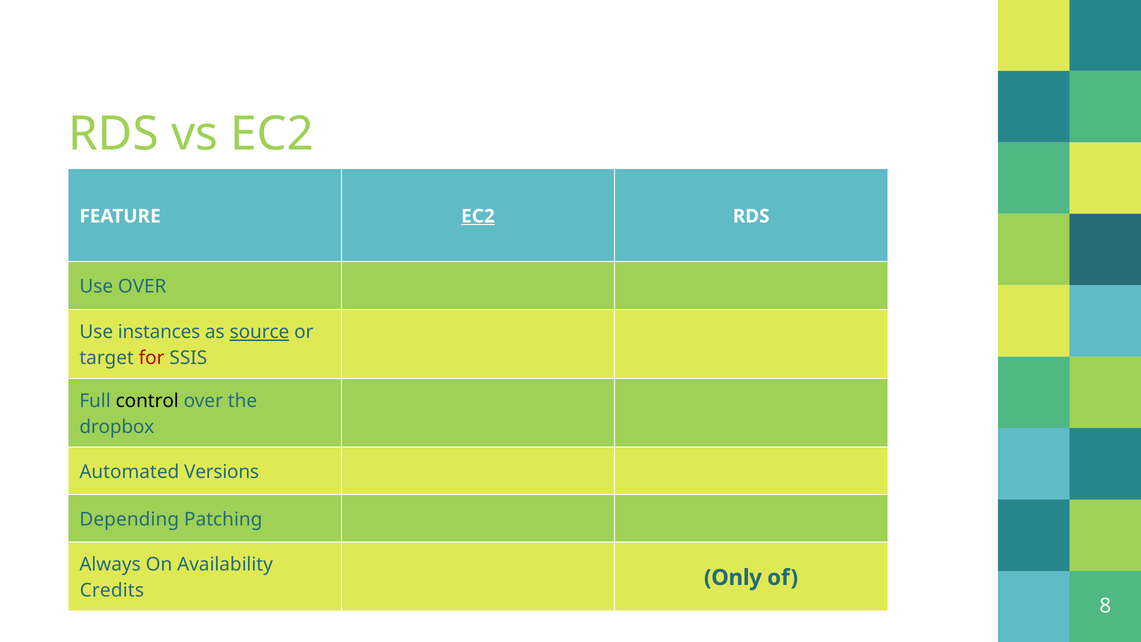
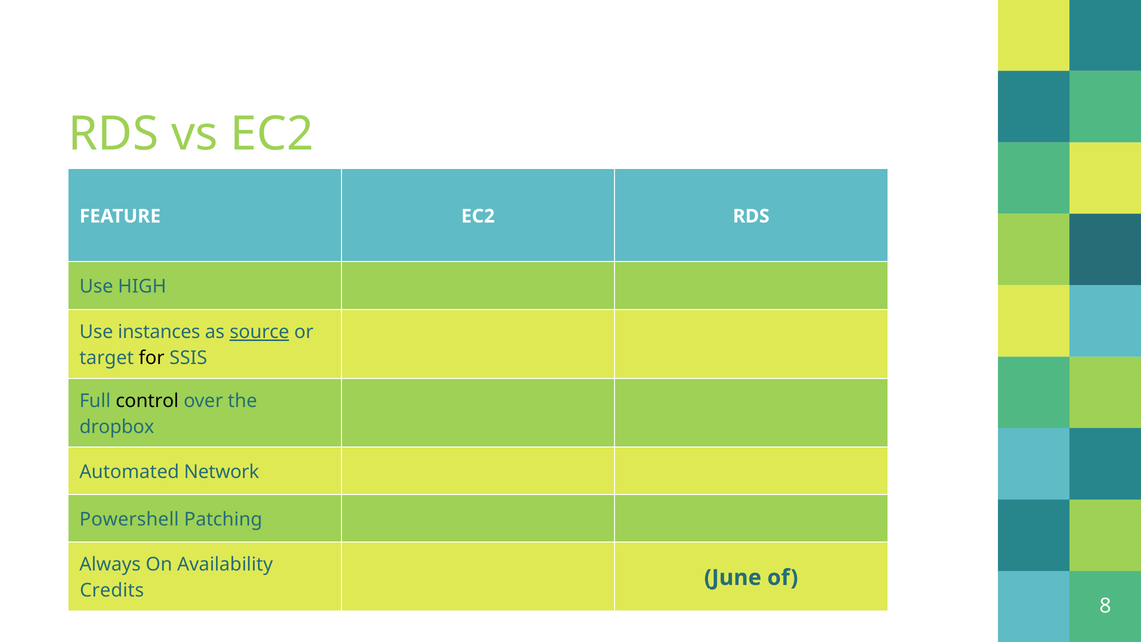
EC2 underline: present -> none (478, 216)
Use OVER: OVER -> HIGH (142, 287)
for colour: red -> black (152, 358)
Versions: Versions -> Network (222, 472)
Depending: Depending -> Powershell (129, 519)
Only: Only -> June (733, 578)
